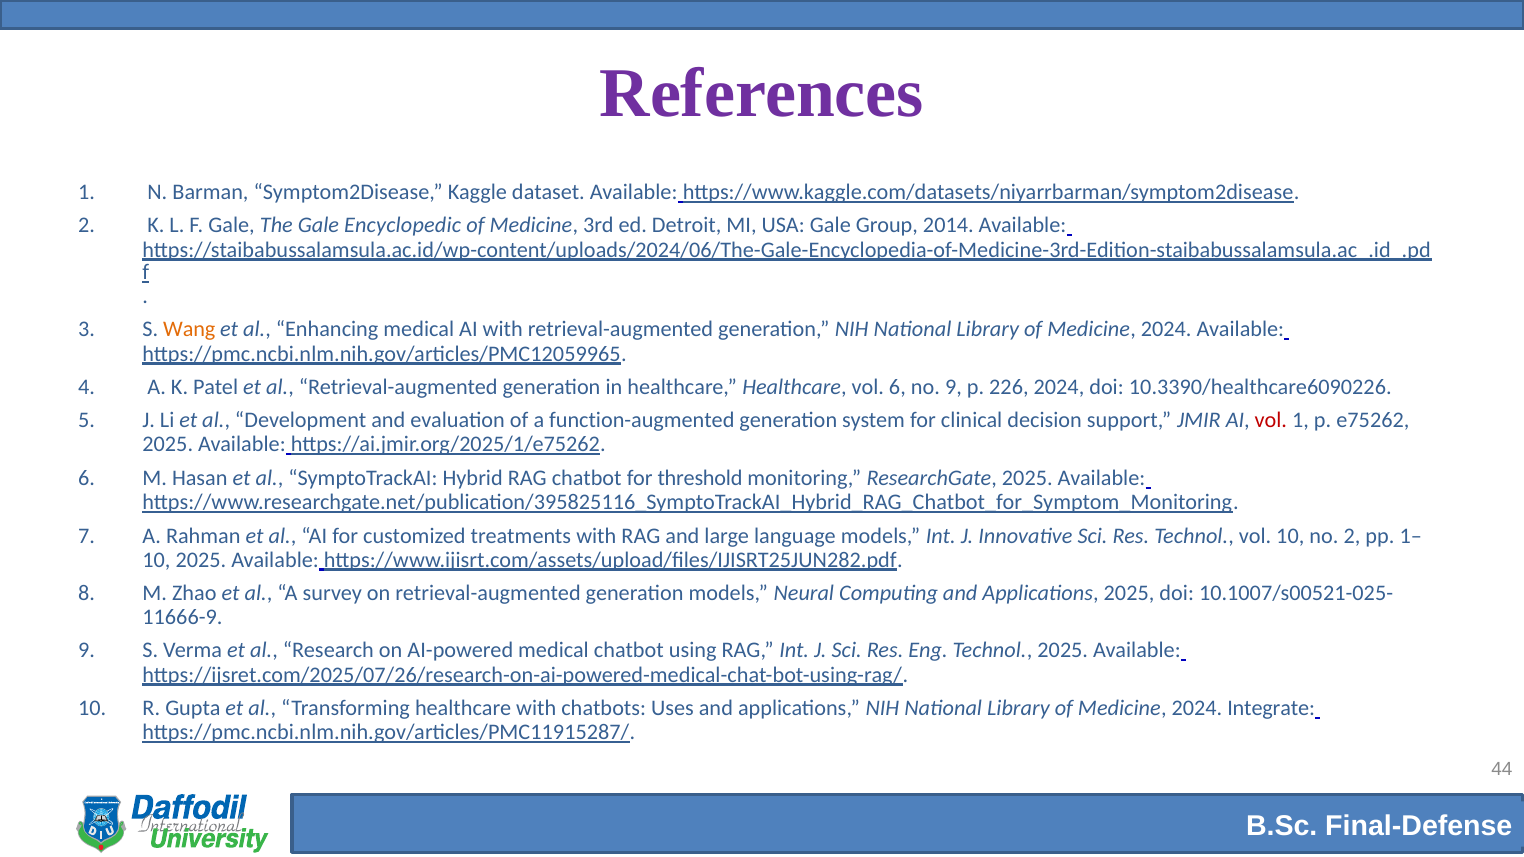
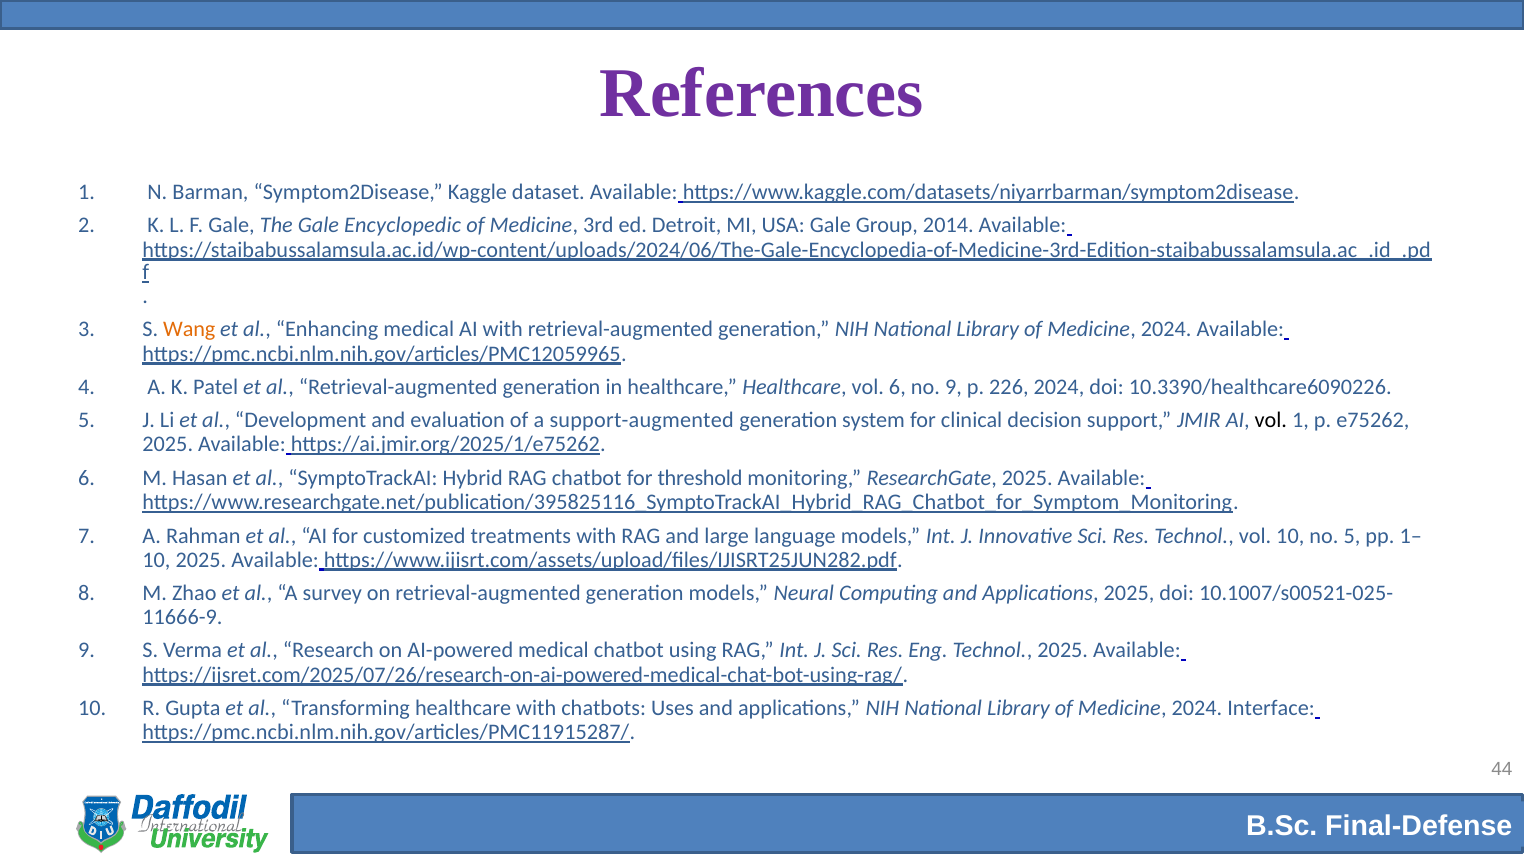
function-augmented: function-augmented -> support-augmented (642, 421)
vol colour: red -> black (1271, 421)
no 2: 2 -> 5 (1352, 536)
Integrate: Integrate -> Interface (1271, 708)
